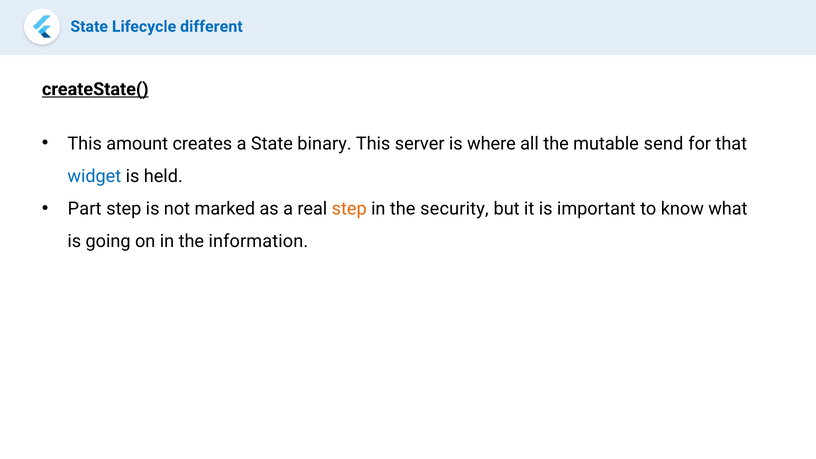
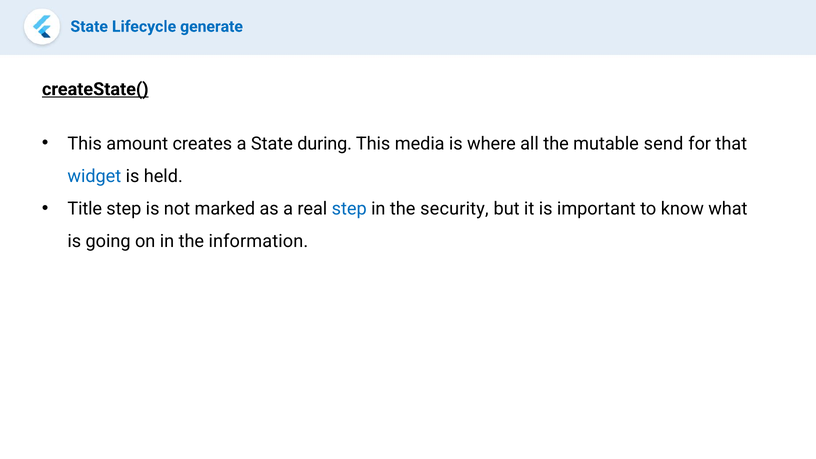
different: different -> generate (211, 27)
binary: binary -> during (325, 144)
server: server -> media (420, 144)
Part: Part -> Title (85, 209)
step colour: orange -> blue (349, 209)
